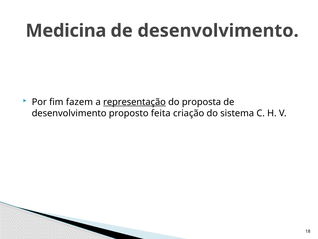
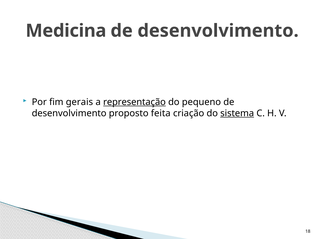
fazem: fazem -> gerais (79, 102)
proposta: proposta -> pequeno (201, 102)
sistema underline: none -> present (237, 113)
